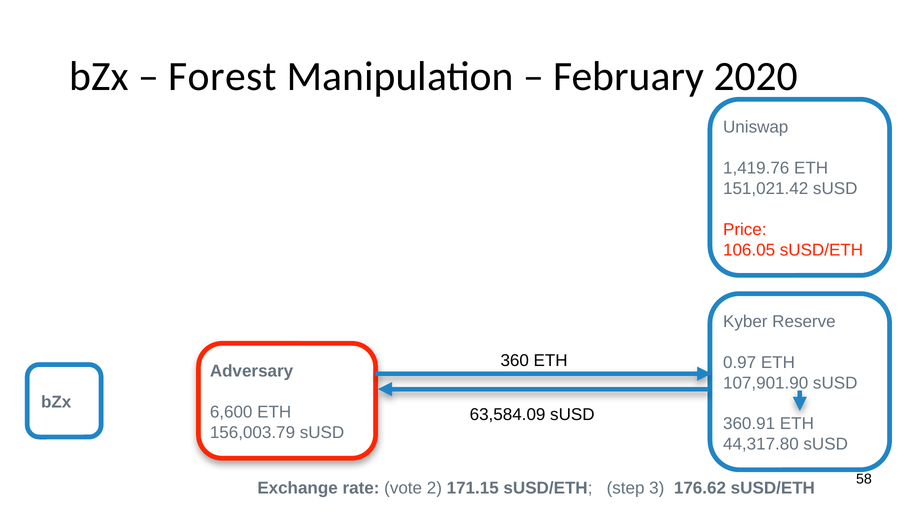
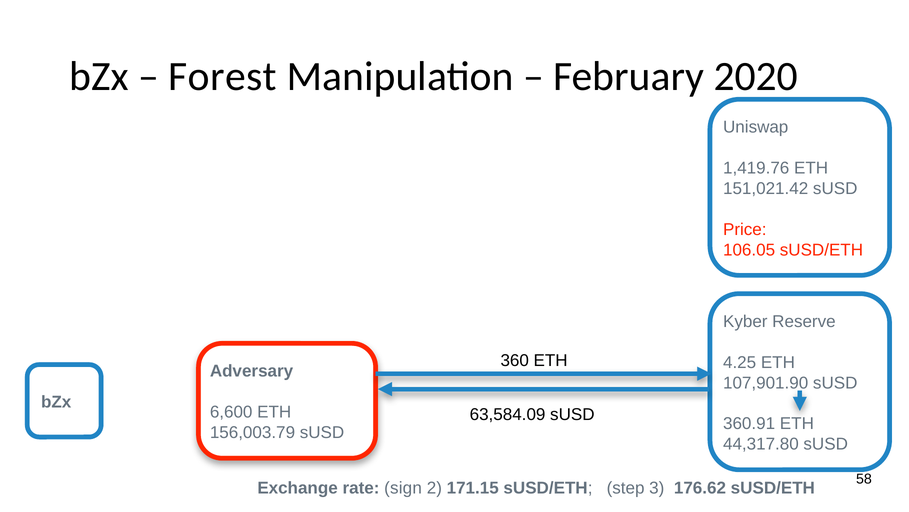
0.97: 0.97 -> 4.25 (740, 362)
vote: vote -> sign (403, 487)
